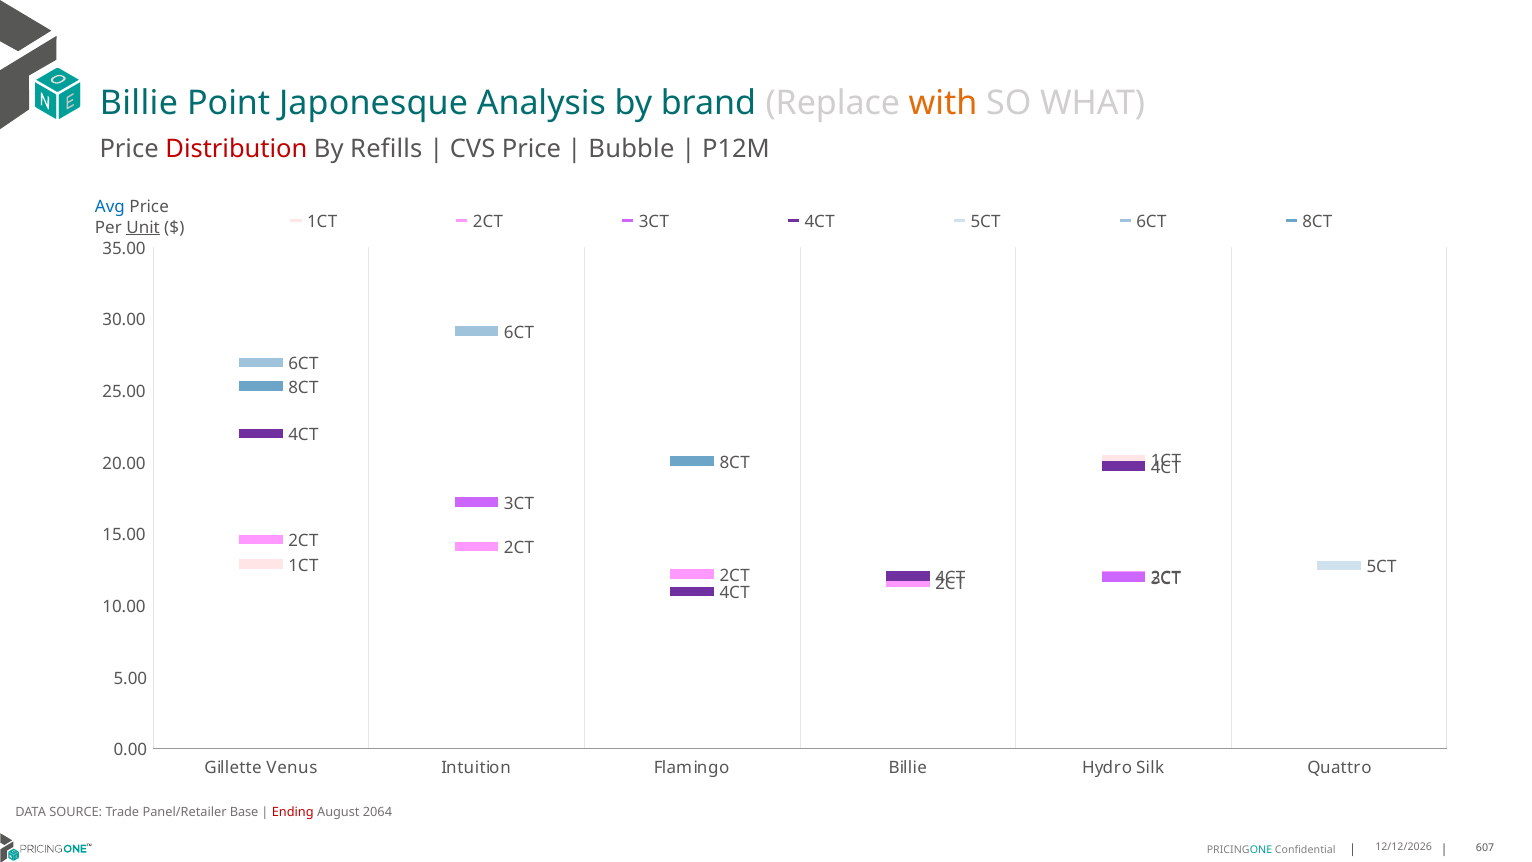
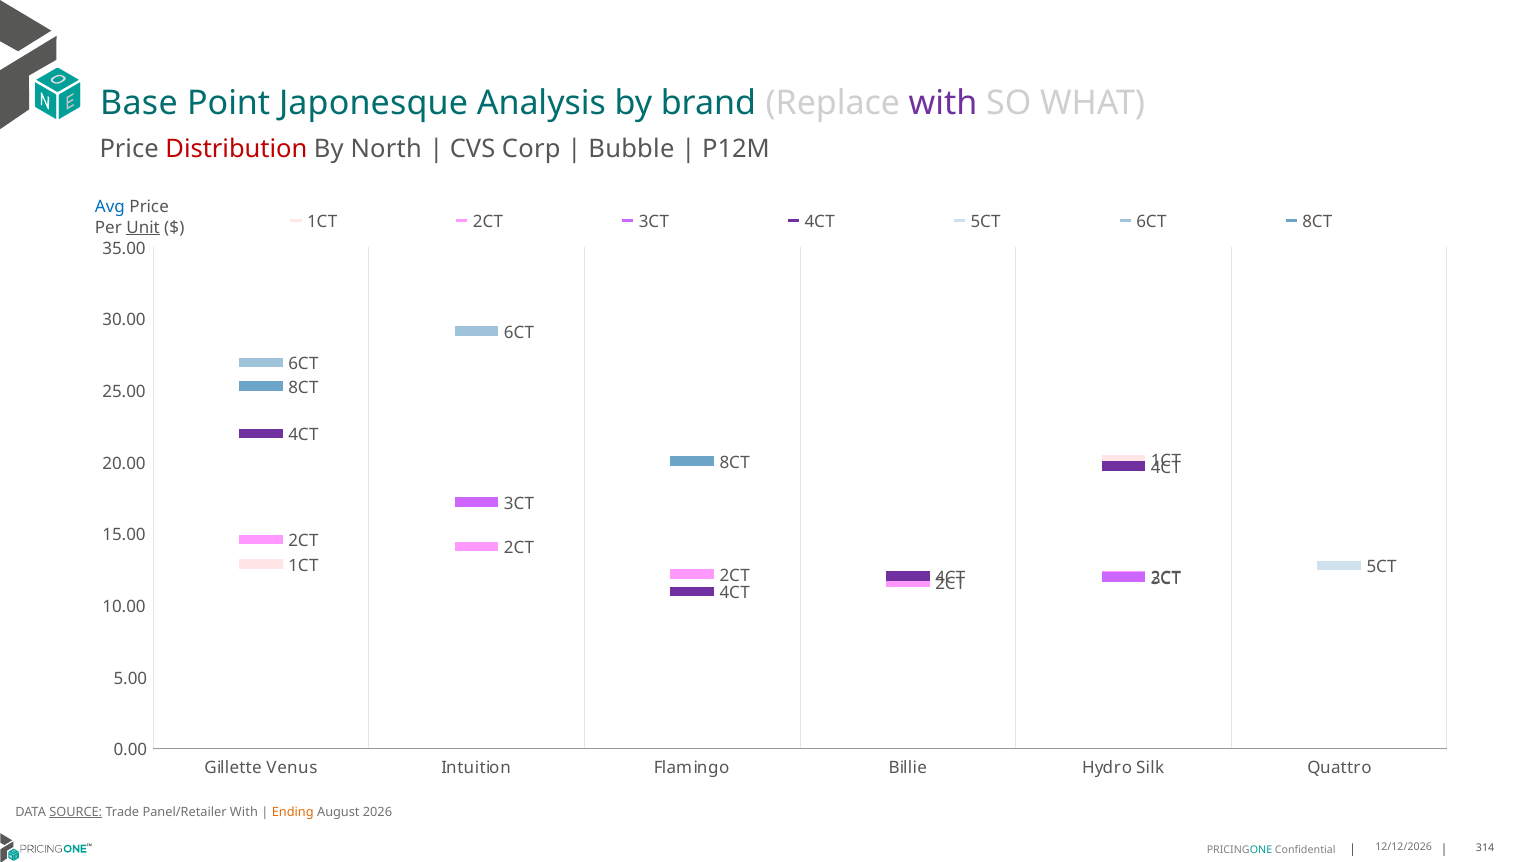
Billie: Billie -> Base (139, 103)
with colour: orange -> purple (943, 103)
Refills: Refills -> North (386, 149)
CVS Price: Price -> Corp (531, 149)
SOURCE underline: none -> present (76, 812)
Panel/Retailer Base: Base -> With (244, 812)
Ending colour: red -> orange (293, 812)
2064: 2064 -> 2026 (377, 812)
607: 607 -> 314 (1485, 847)
